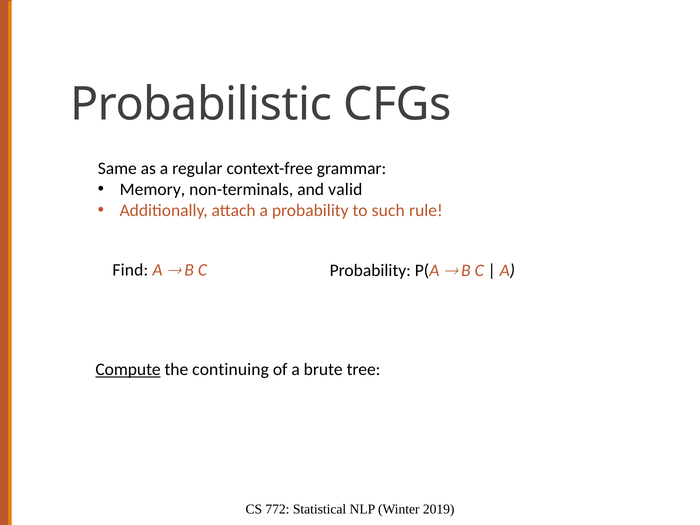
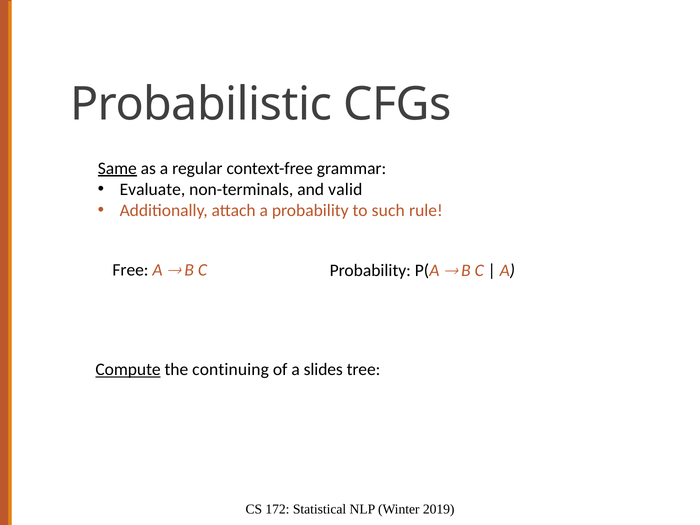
Same underline: none -> present (117, 168)
Memory: Memory -> Evaluate (152, 189)
Find: Find -> Free (130, 270)
brute: brute -> slides (323, 370)
772: 772 -> 172 (277, 509)
